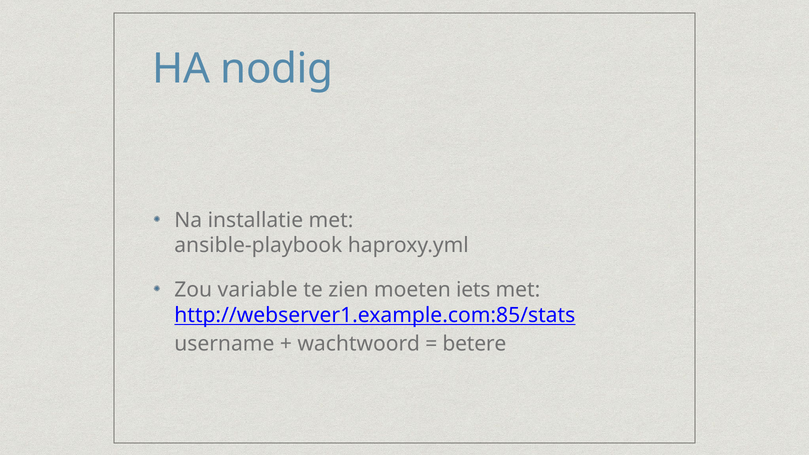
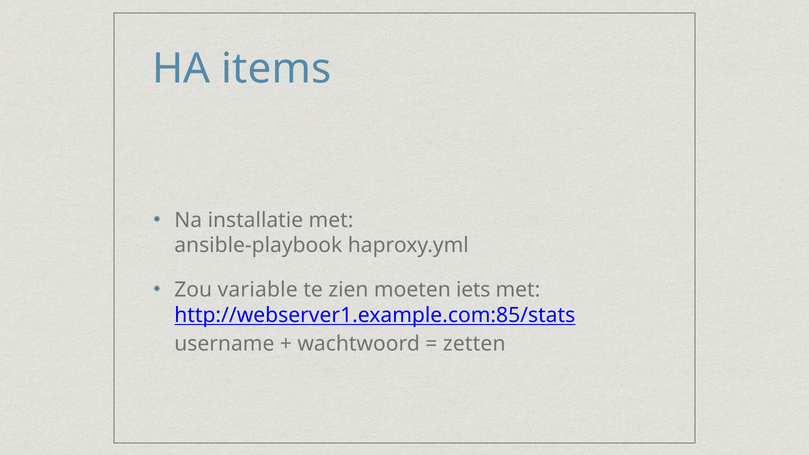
nodig: nodig -> items (276, 69)
betere: betere -> zetten (474, 344)
